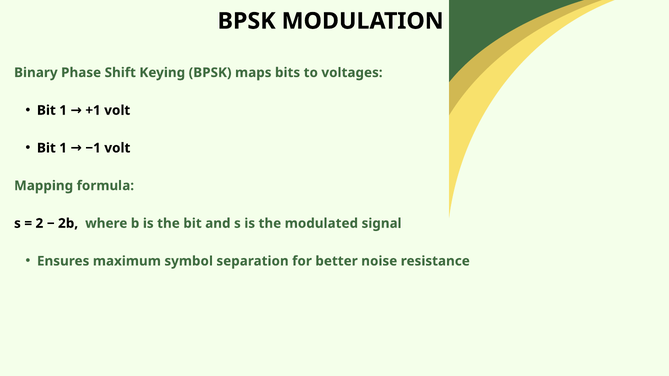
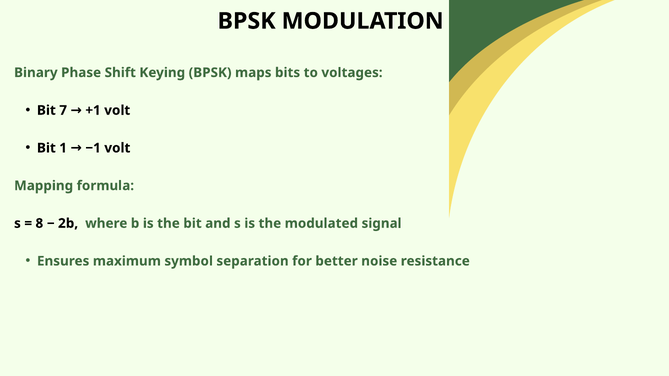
1: 1 -> 7 (63, 110)
2: 2 -> 8 (39, 224)
